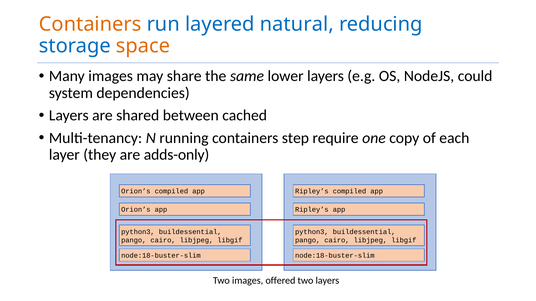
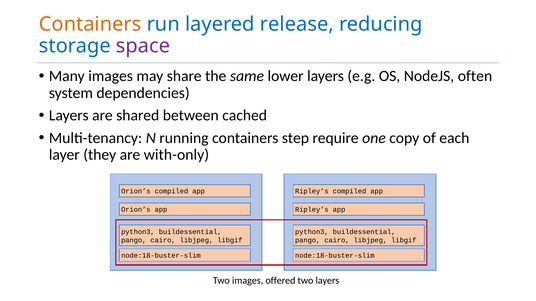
natural: natural -> release (297, 24)
space colour: orange -> purple (143, 46)
could: could -> often (475, 76)
adds-only: adds-only -> with-only (176, 155)
